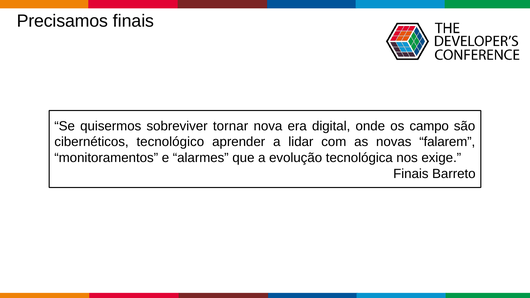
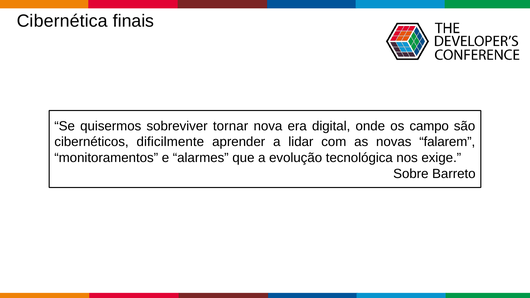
Precisamos: Precisamos -> Cibernética (62, 21)
tecnológico: tecnológico -> dificilmente (170, 142)
Finais: Finais -> Sobre (411, 174)
